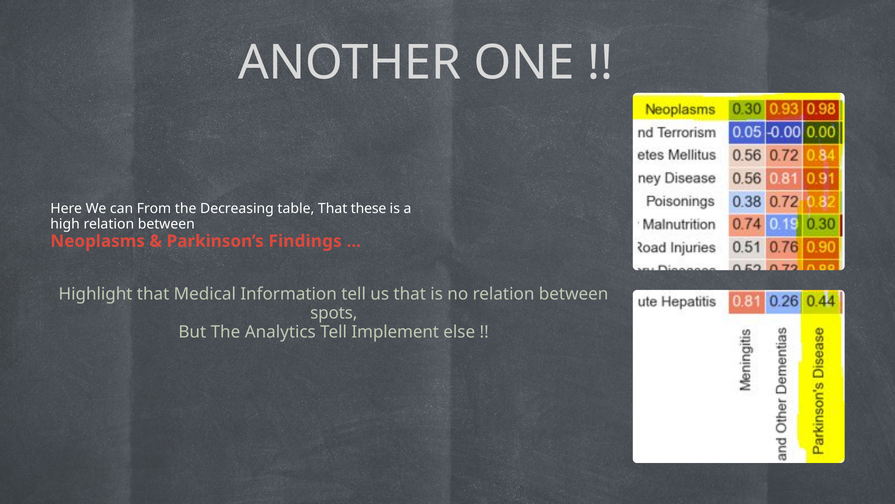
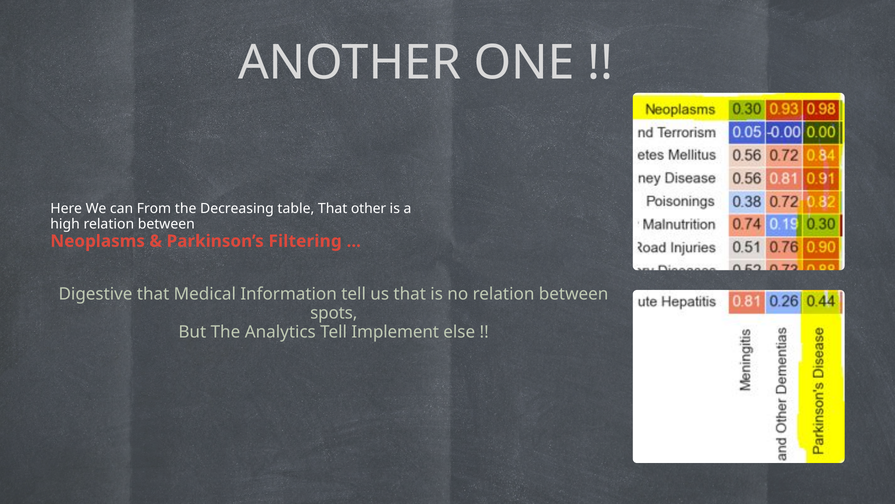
these: these -> other (369, 208)
Findings: Findings -> Filtering (305, 241)
Highlight: Highlight -> Digestive (96, 294)
